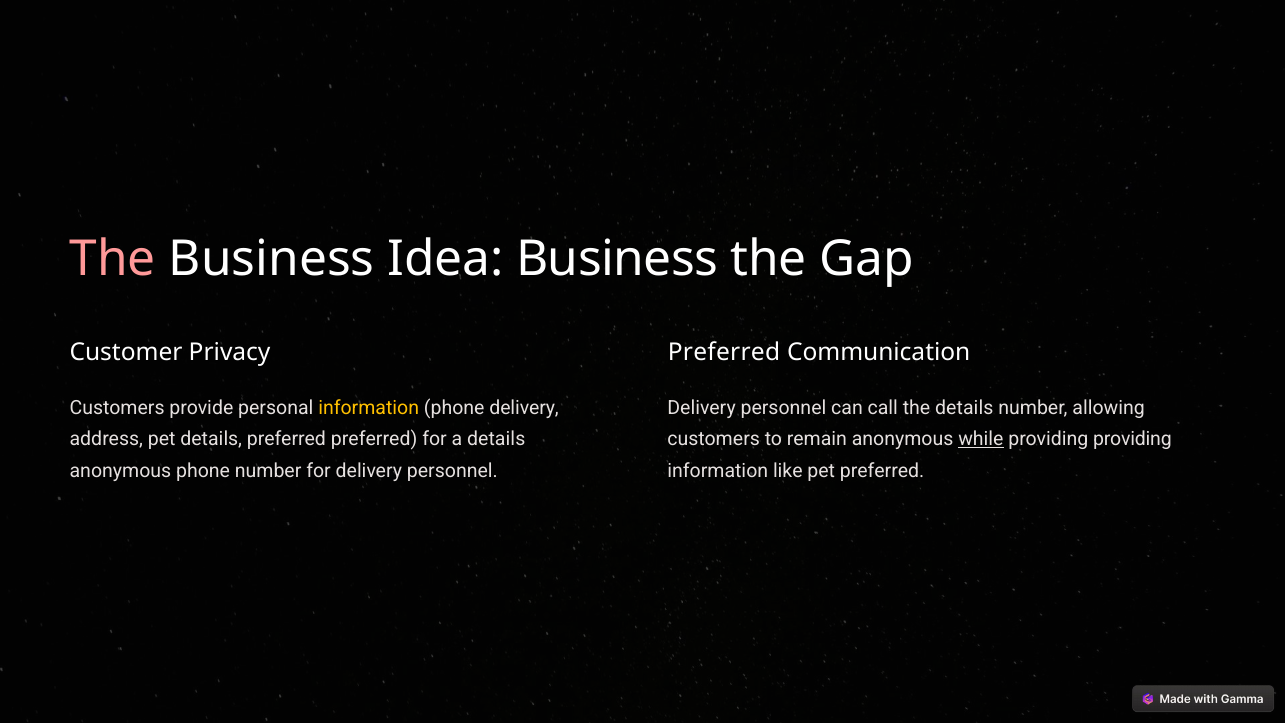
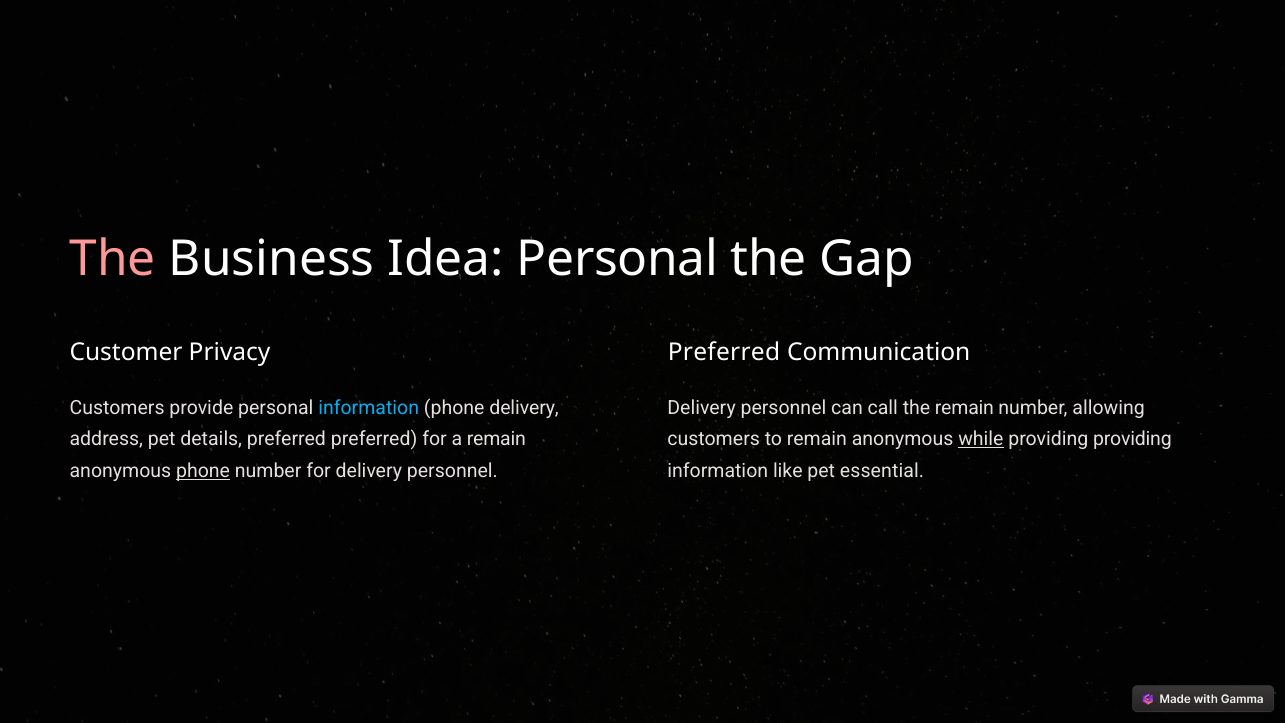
Idea Business: Business -> Personal (617, 259)
information colour: yellow -> light blue (369, 408)
the details: details -> remain (964, 408)
a details: details -> remain (496, 439)
phone underline: none -> present (203, 471)
pet preferred: preferred -> essential (882, 471)
